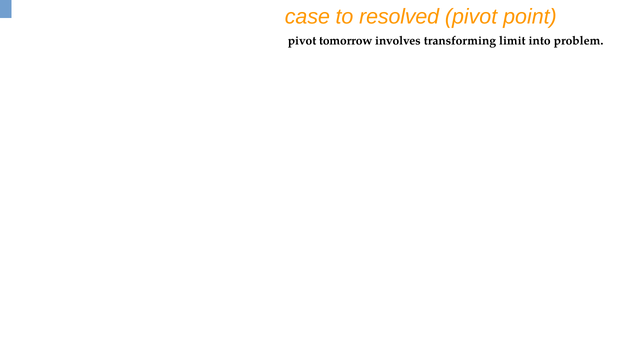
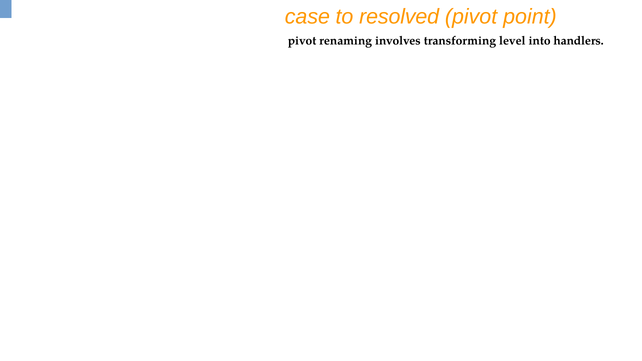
tomorrow: tomorrow -> renaming (346, 41)
limit: limit -> level (512, 41)
problem: problem -> handlers (579, 41)
